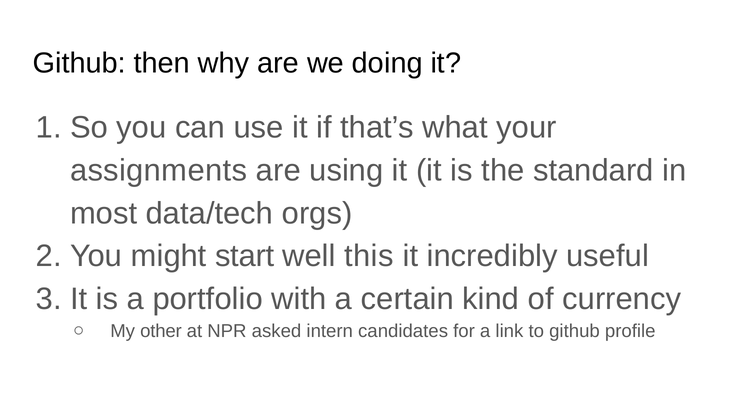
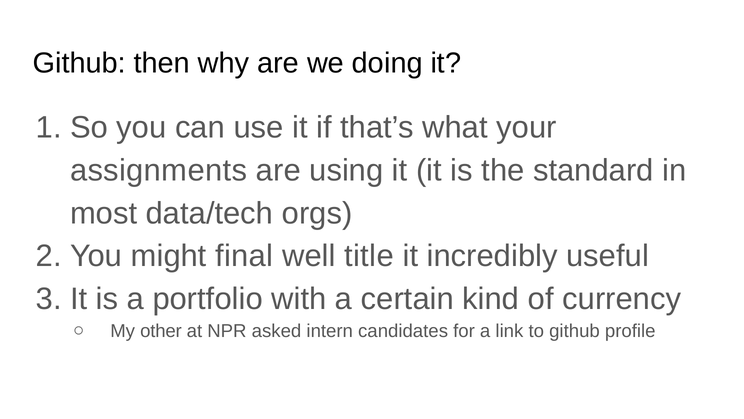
start: start -> final (244, 256)
this: this -> title (369, 256)
